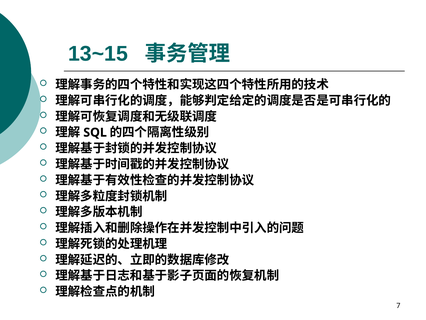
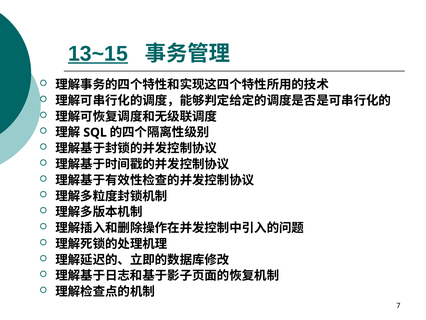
13~15 underline: none -> present (98, 54)
